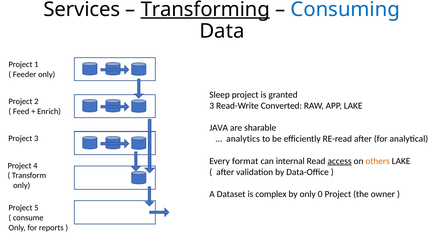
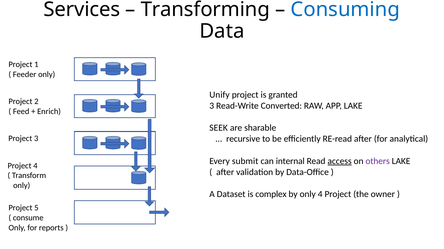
Transforming underline: present -> none (205, 9)
Sleep: Sleep -> Unify (220, 95)
JAVA: JAVA -> SEEK (219, 128)
analytics: analytics -> recursive (243, 139)
format: format -> submit (245, 162)
others colour: orange -> purple (378, 162)
only 0: 0 -> 4 (320, 195)
